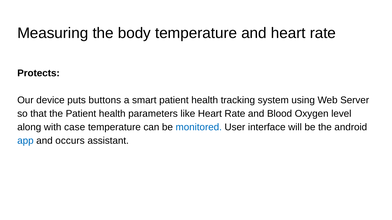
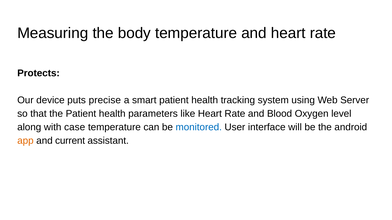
buttons: buttons -> precise (105, 100)
app colour: blue -> orange (25, 141)
occurs: occurs -> current (70, 141)
